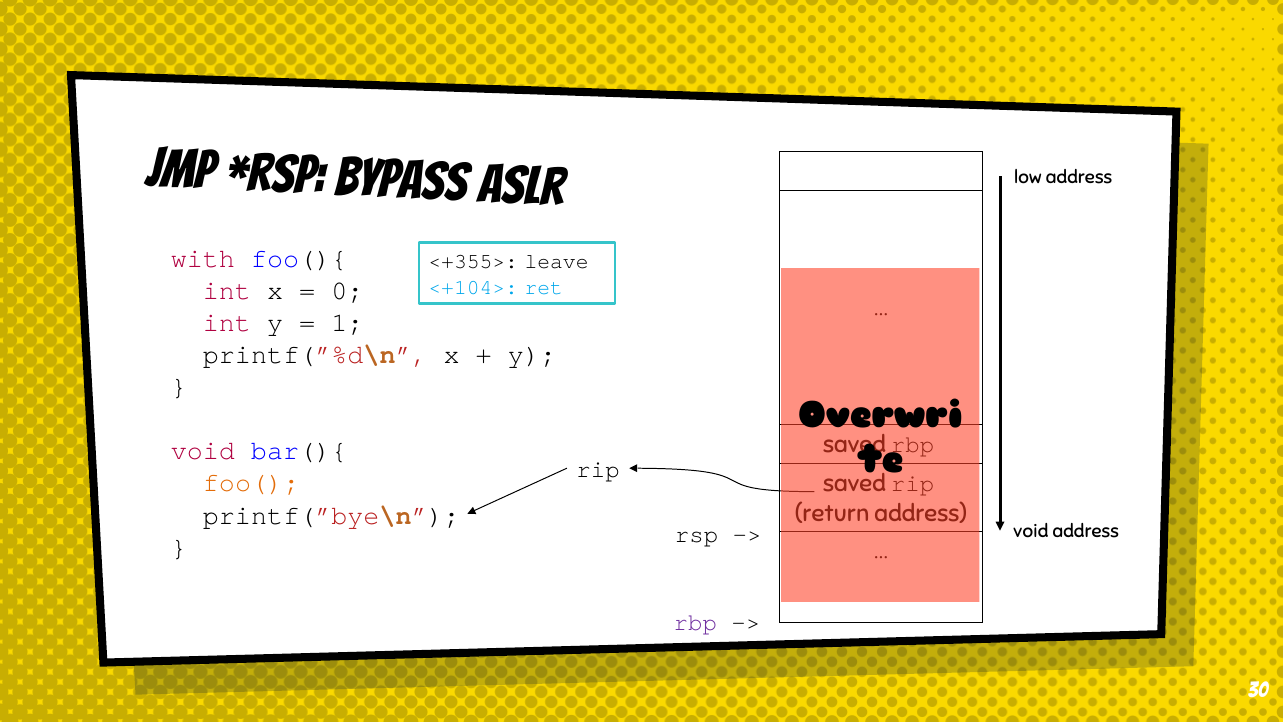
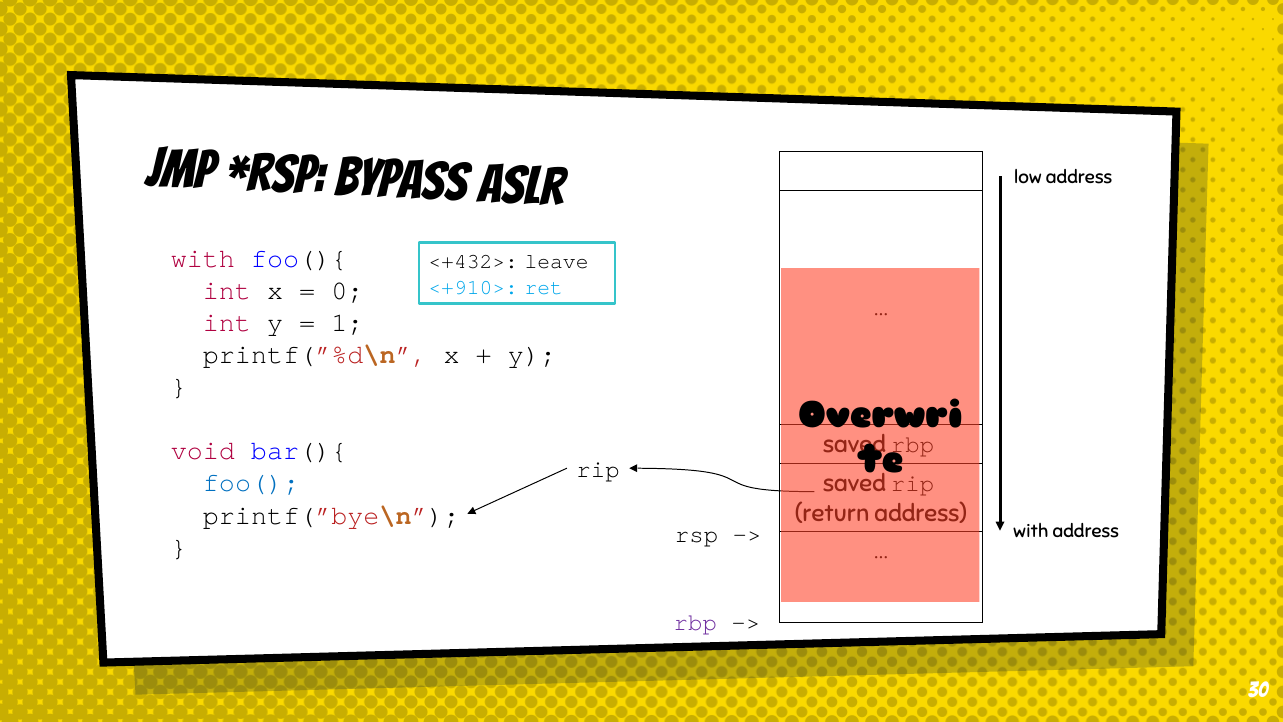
<+355>: <+355> -> <+432> (473, 261)
<+104>: <+104> -> <+910> (473, 287)
foo( colour: orange -> blue (251, 483)
void: void -> with (1031, 531)
